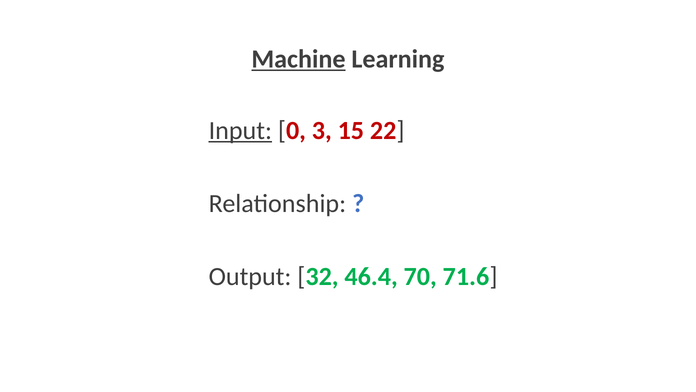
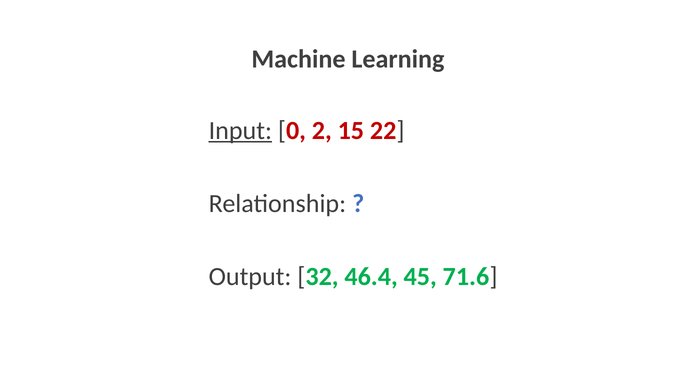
Machine underline: present -> none (298, 59)
3: 3 -> 2 (322, 130)
70: 70 -> 45 (420, 276)
